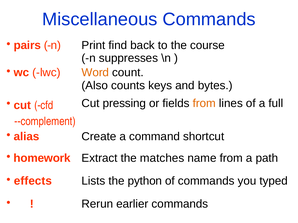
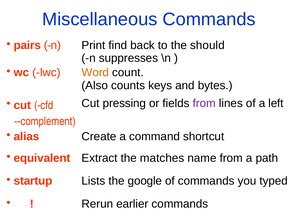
course: course -> should (207, 45)
from colour: orange -> purple (204, 103)
full: full -> left (276, 103)
homework: homework -> equivalent (42, 158)
effects: effects -> startup (33, 181)
python: python -> google (145, 181)
